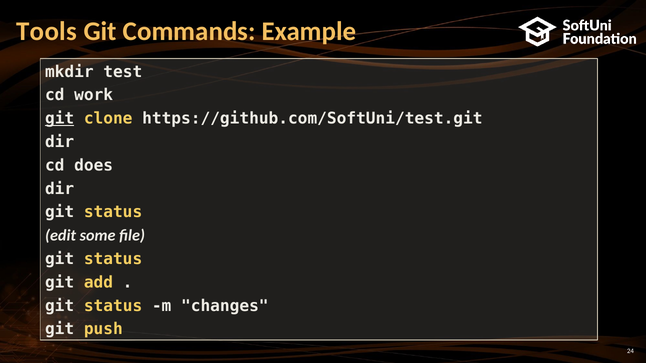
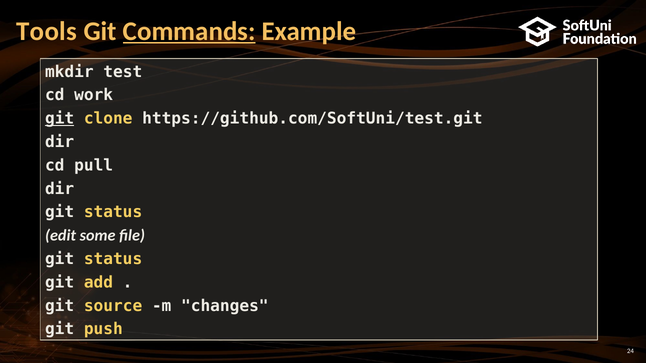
Commands underline: none -> present (189, 31)
does: does -> pull (94, 166)
status: status -> source (113, 306)
